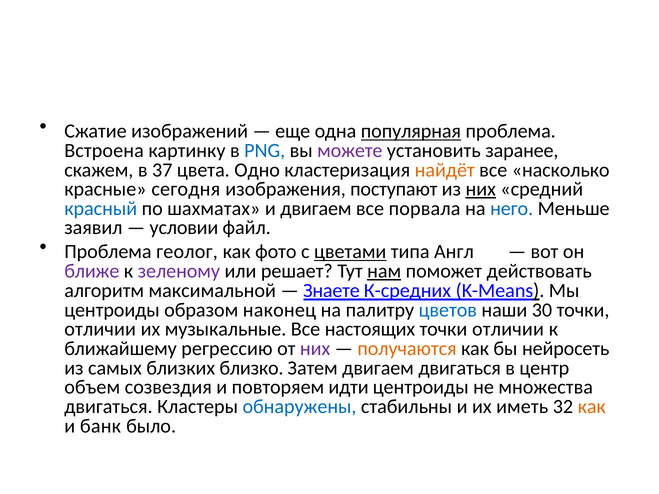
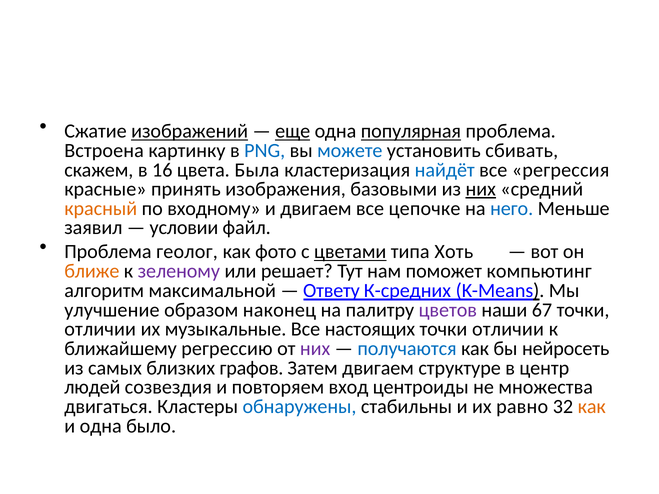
изображений underline: none -> present (190, 131)
еще underline: none -> present (293, 131)
можете colour: purple -> blue (350, 151)
заранее: заранее -> сбивать (522, 151)
37: 37 -> 16 (162, 170)
Одно: Одно -> Была (257, 170)
найдёт colour: orange -> blue (445, 170)
насколько: насколько -> регрессия (561, 170)
сегодня: сегодня -> принять (186, 189)
поступают: поступают -> базовыми (394, 189)
красный colour: blue -> orange (101, 209)
шахматах: шахматах -> входному (214, 209)
порвала: порвала -> цепочке (425, 209)
Англ: Англ -> Хоть (454, 252)
ближе colour: purple -> orange (92, 271)
нам underline: present -> none (384, 271)
действовать: действовать -> компьютинг (539, 271)
Знаете: Знаете -> Ответу (331, 291)
центроиды: центроиды -> улучшение (112, 310)
цветов colour: blue -> purple (448, 310)
30: 30 -> 67 (542, 310)
получаются colour: orange -> blue (407, 349)
близко: близко -> графов (251, 368)
двигаем двигаться: двигаться -> структуре (460, 368)
объем: объем -> людей (92, 388)
идти: идти -> вход (349, 388)
иметь: иметь -> равно (522, 407)
и банк: банк -> одна (101, 426)
